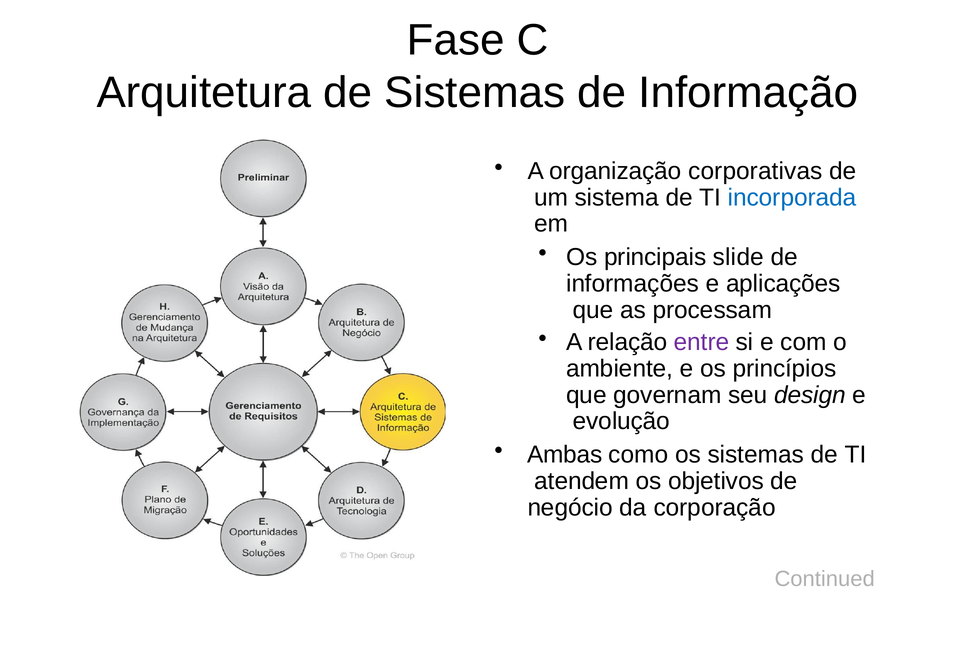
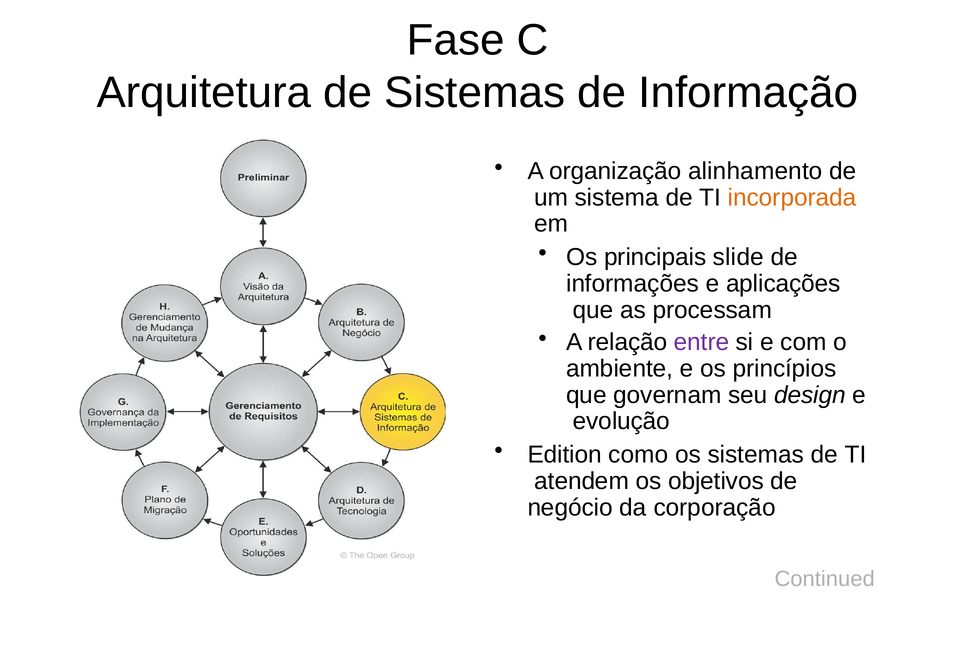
corporativas: corporativas -> alinhamento (755, 171)
incorporada colour: blue -> orange (792, 198)
Ambas: Ambas -> Edition (565, 455)
